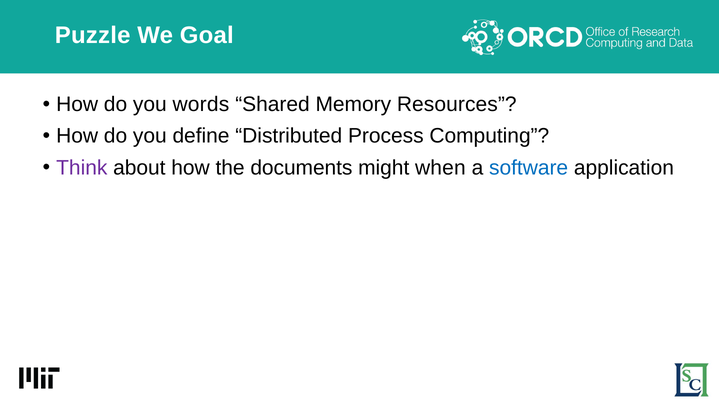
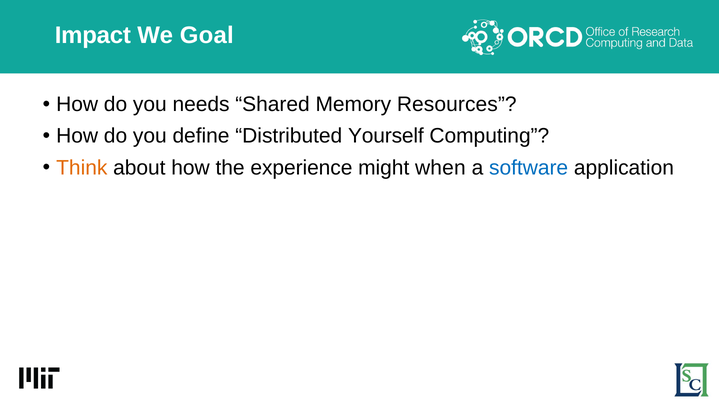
Puzzle: Puzzle -> Impact (93, 35)
words: words -> needs (201, 105)
Process: Process -> Yourself (386, 136)
Think colour: purple -> orange (82, 168)
documents: documents -> experience (301, 168)
